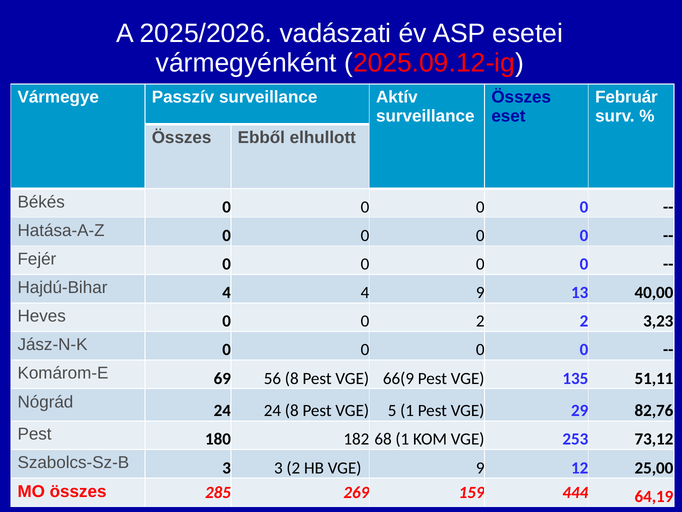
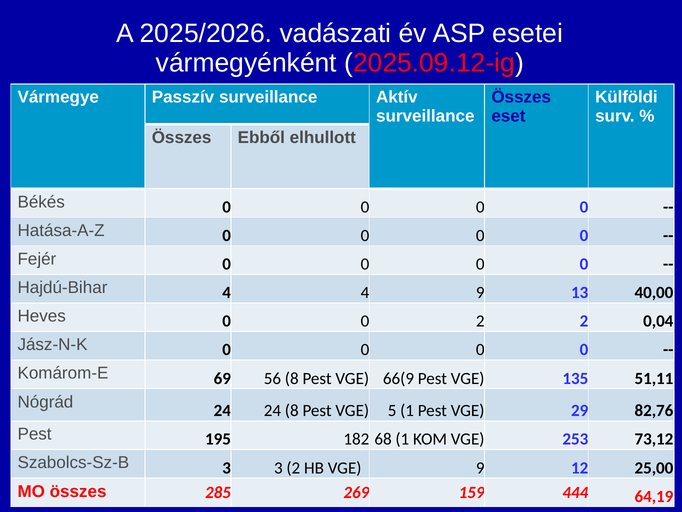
Február: Február -> Külföldi (626, 97)
3,23: 3,23 -> 0,04 (658, 321)
180: 180 -> 195 (218, 439)
